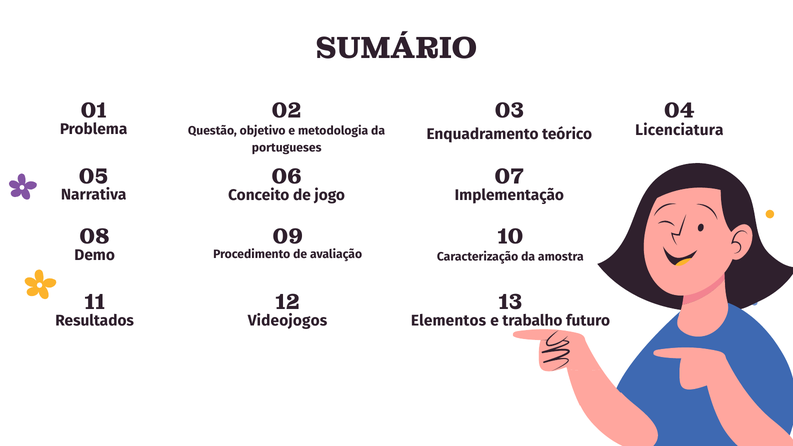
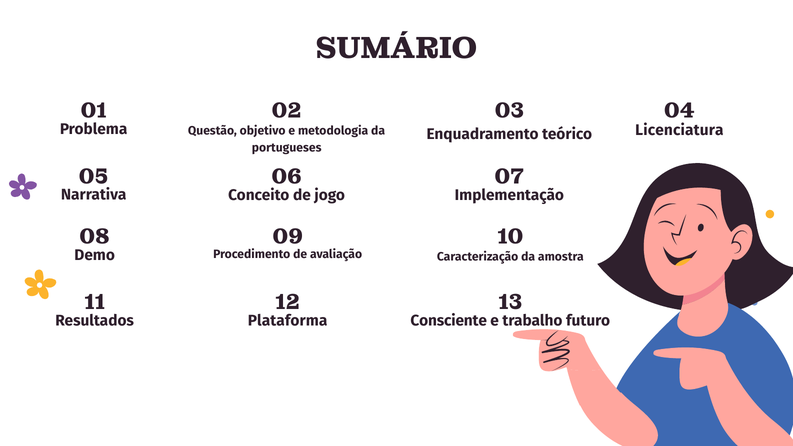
Videojogos: Videojogos -> Plataforma (288, 321)
Elementos: Elementos -> Consciente (449, 321)
